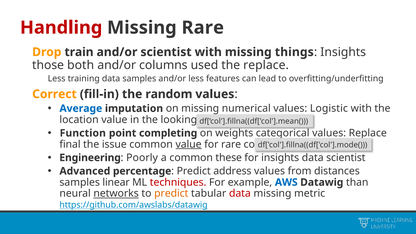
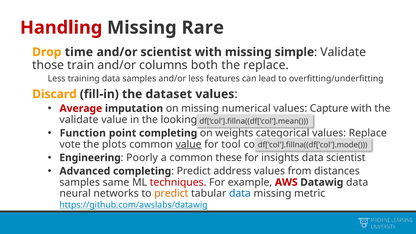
train: train -> time (79, 52)
things: things -> simple (294, 52)
Insights: Insights -> Validate (343, 52)
both: both -> train (81, 65)
used: used -> both (204, 65)
Correct: Correct -> Discard (54, 94)
random: random -> dataset (169, 94)
Average colour: blue -> red (81, 108)
Logistic: Logistic -> Capture (329, 108)
location: location -> validate (79, 120)
final: final -> vote (70, 144)
issue: issue -> plots (114, 144)
for rare: rare -> tool (231, 144)
Advanced percentage: percentage -> completing (142, 171)
linear: linear -> same (116, 182)
AWS colour: blue -> red (286, 182)
Datawig than: than -> data (357, 182)
networks underline: present -> none (116, 194)
data colour: red -> blue (240, 194)
